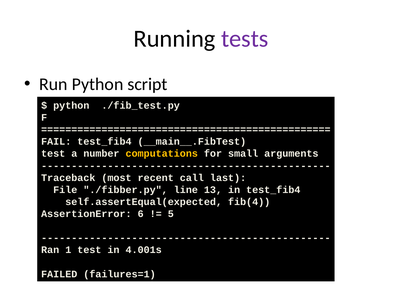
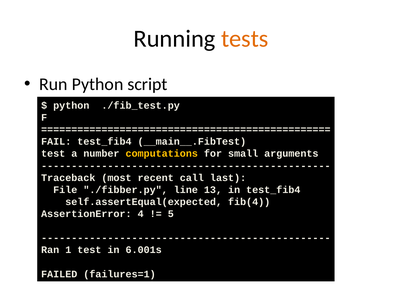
tests colour: purple -> orange (245, 39)
6: 6 -> 4 (141, 214)
4.001s: 4.001s -> 6.001s (144, 250)
